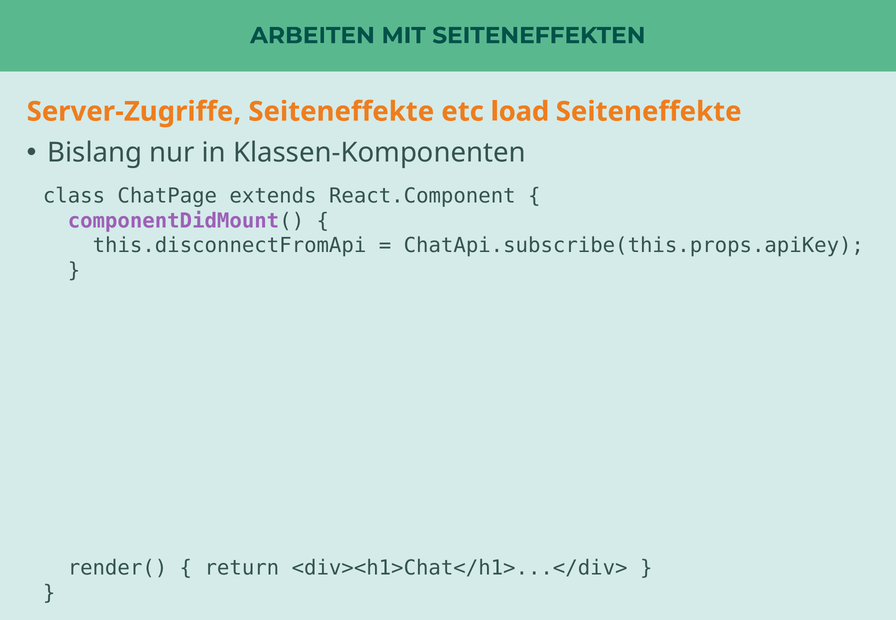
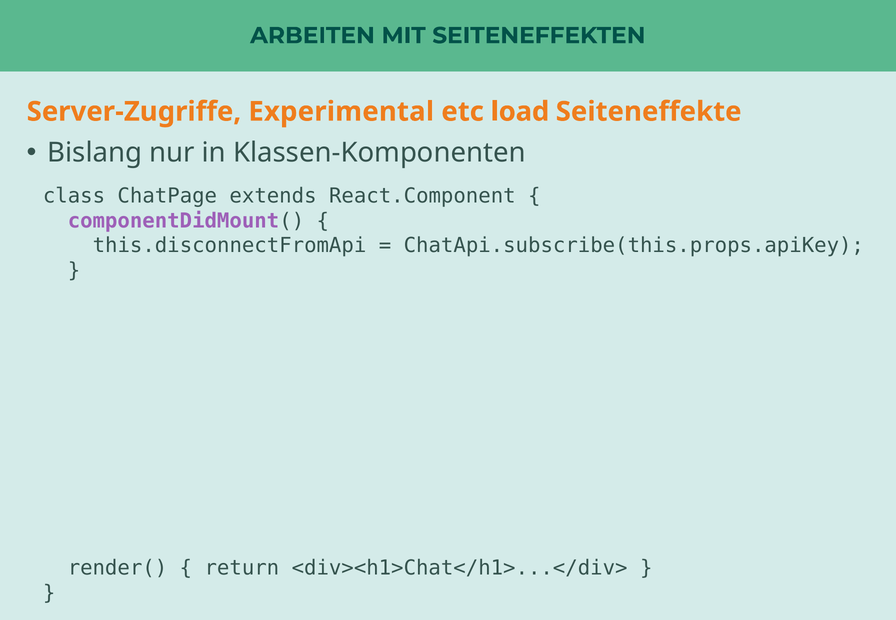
Server-Zugriffe Seiteneffekte: Seiteneffekte -> Experimental (341, 112)
